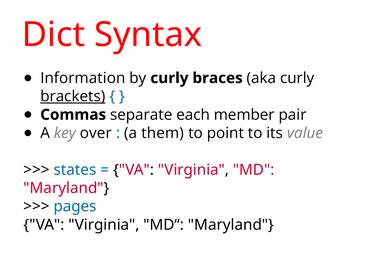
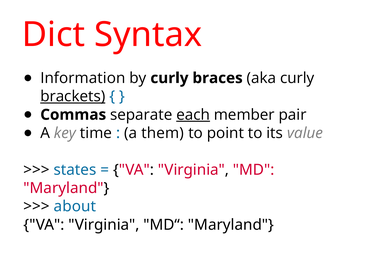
each underline: none -> present (193, 115)
over: over -> time (96, 133)
pages: pages -> about (75, 206)
